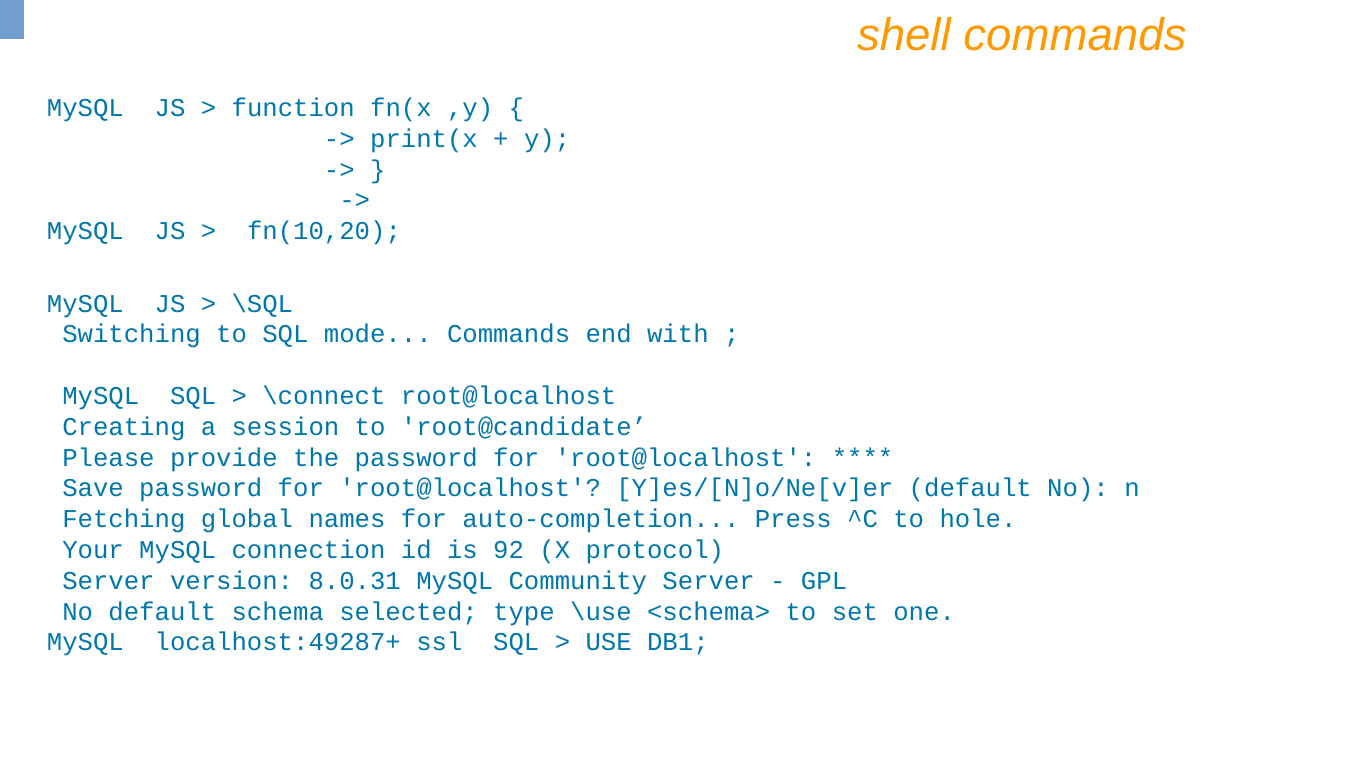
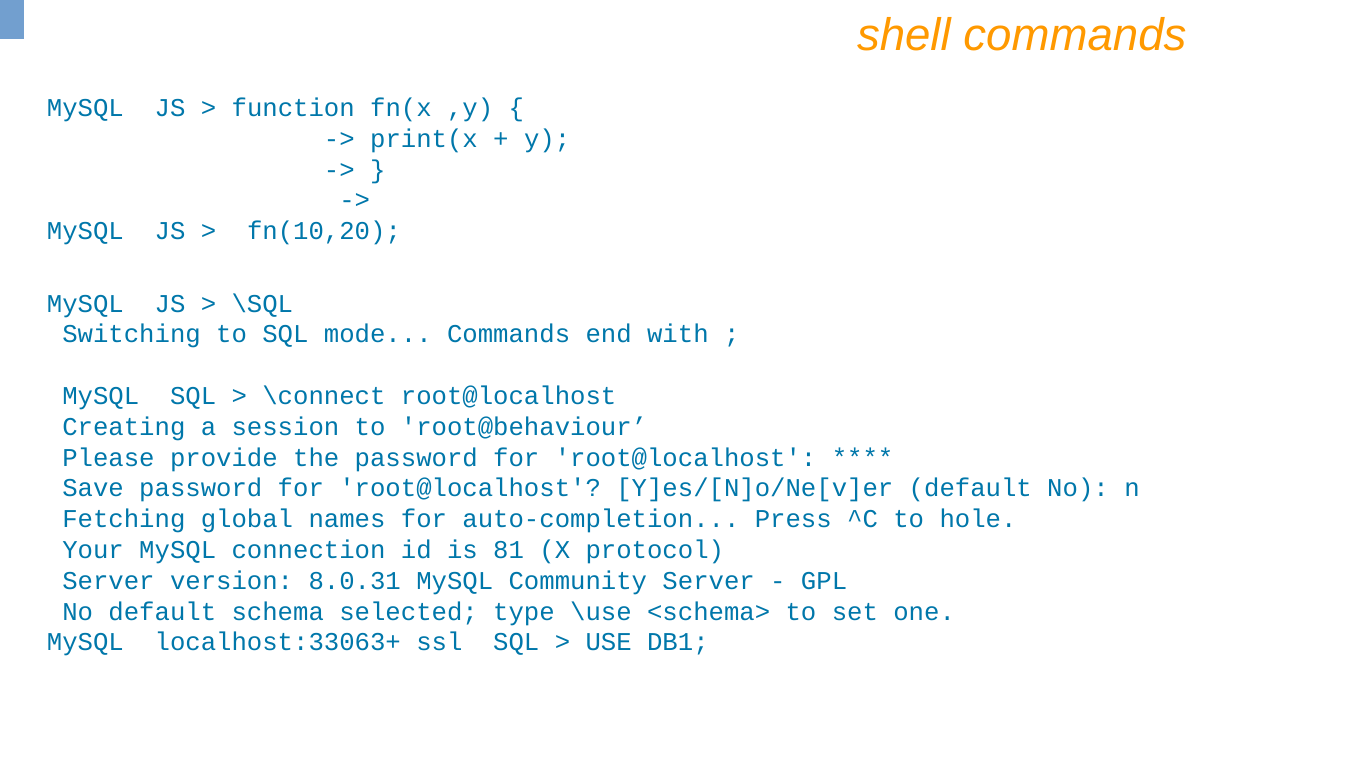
root@candidate: root@candidate -> root@behaviour (524, 426)
92: 92 -> 81 (509, 550)
localhost:49287+: localhost:49287+ -> localhost:33063+ (278, 642)
